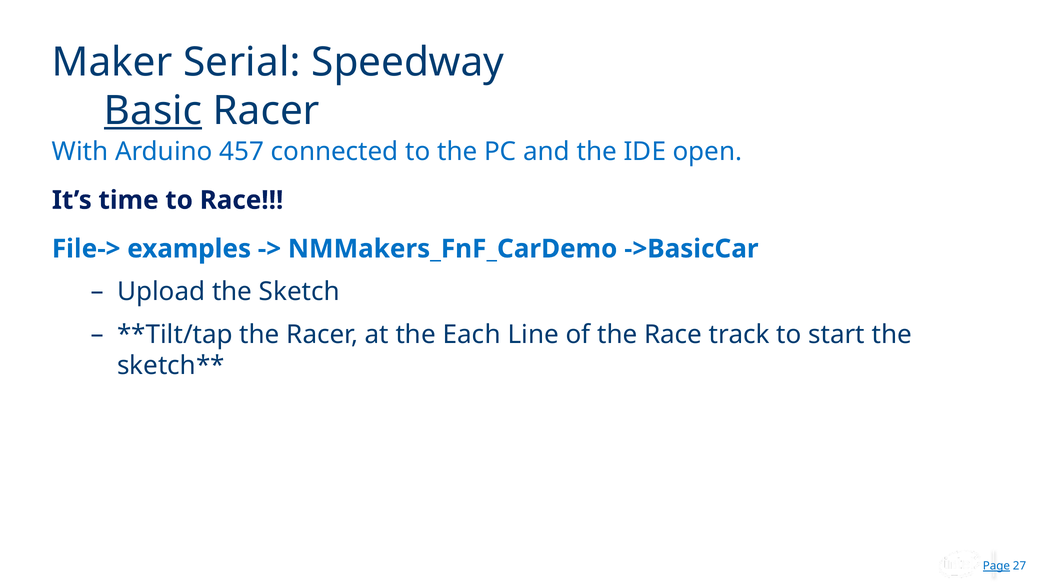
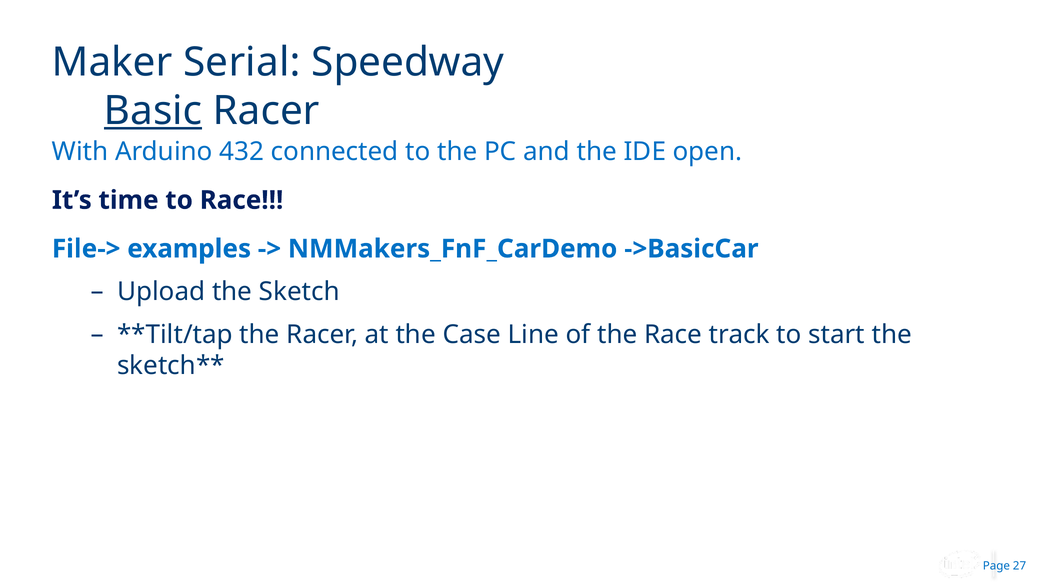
457: 457 -> 432 (242, 152)
Each: Each -> Case (472, 335)
Page underline: present -> none (996, 566)
